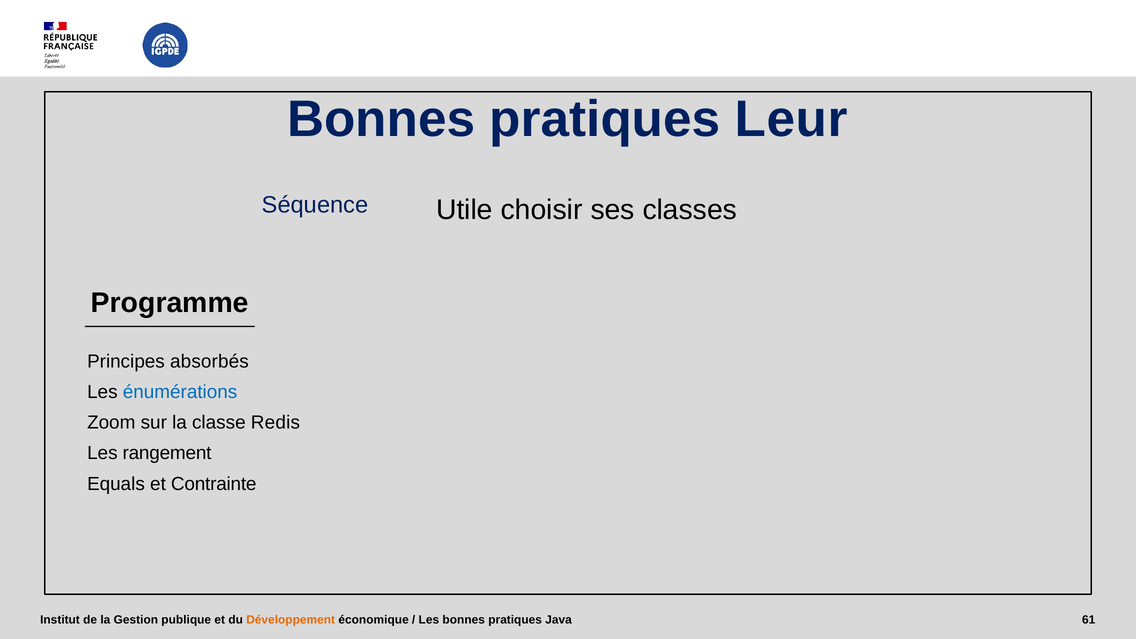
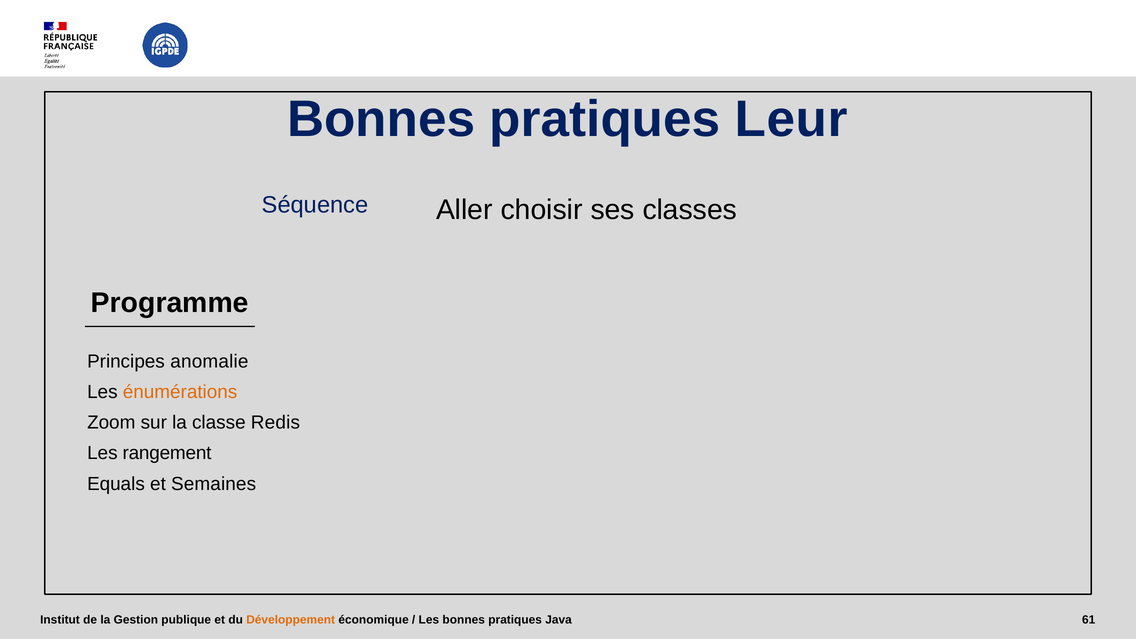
Utile: Utile -> Aller (464, 210)
absorbés: absorbés -> anomalie (209, 361)
énumérations colour: blue -> orange (180, 392)
Contrainte: Contrainte -> Semaines (214, 484)
